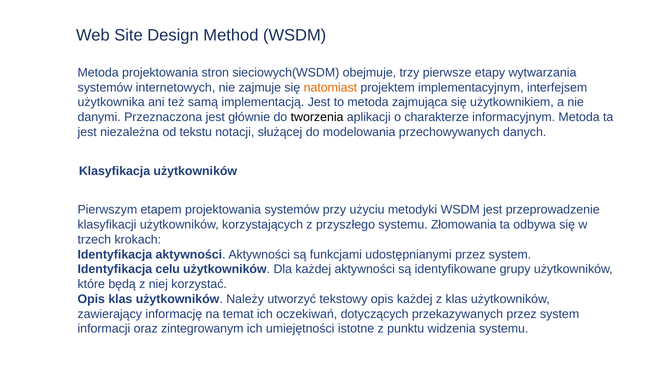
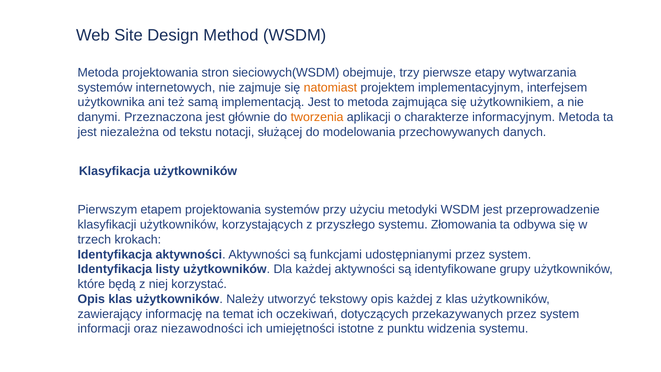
tworzenia colour: black -> orange (317, 117)
celu: celu -> listy (168, 269)
zintegrowanym: zintegrowanym -> niezawodności (202, 329)
